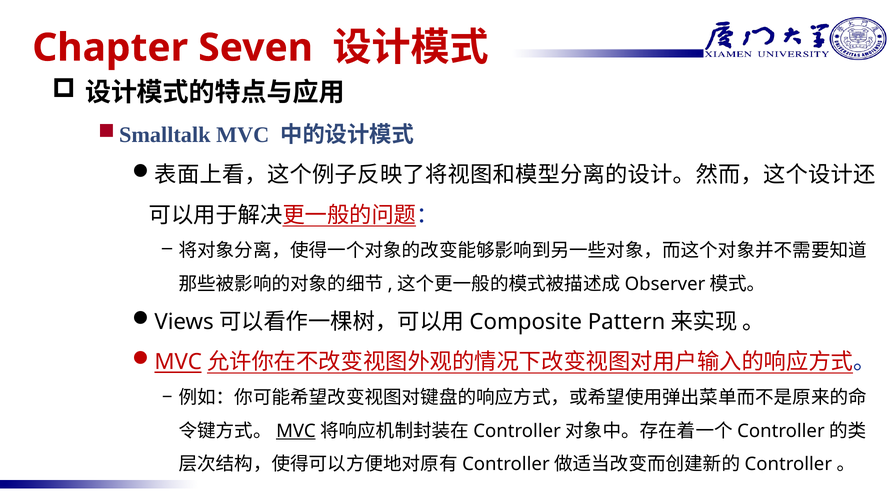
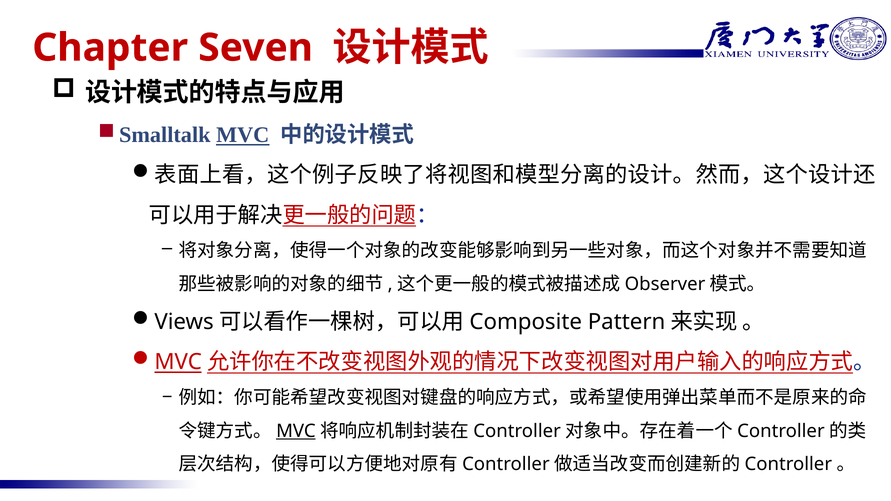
MVC underline: none -> present (243, 135)
